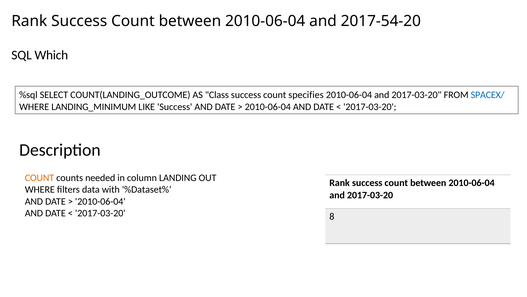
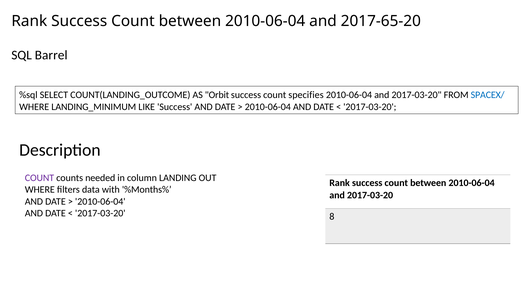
2017-54-20: 2017-54-20 -> 2017-65-20 (381, 21)
Which: Which -> Barrel (51, 55)
Class: Class -> Orbit (217, 95)
COUNT colour: orange -> purple (39, 177)
%Dataset%: %Dataset% -> %Months% (147, 189)
